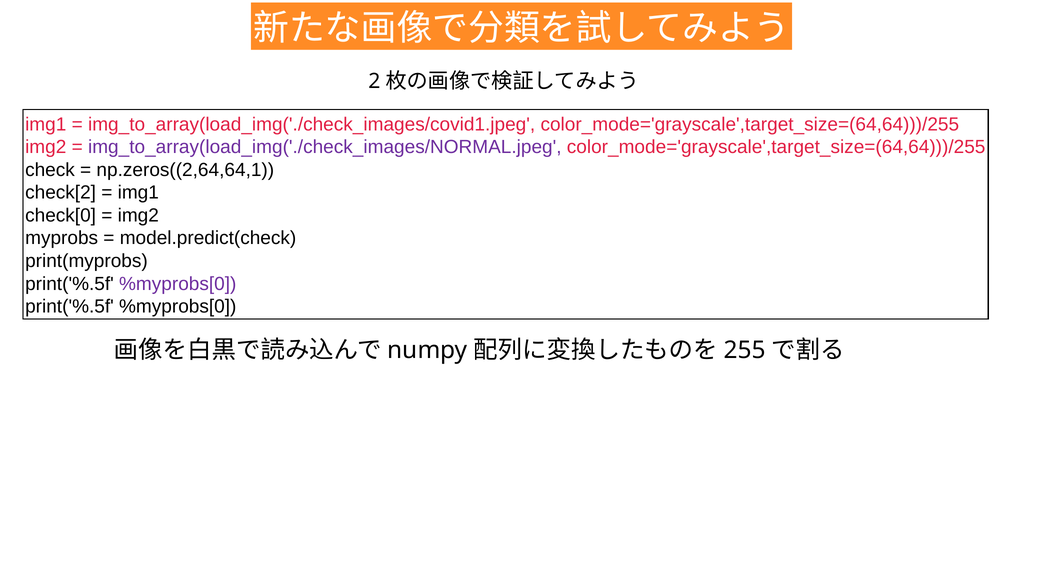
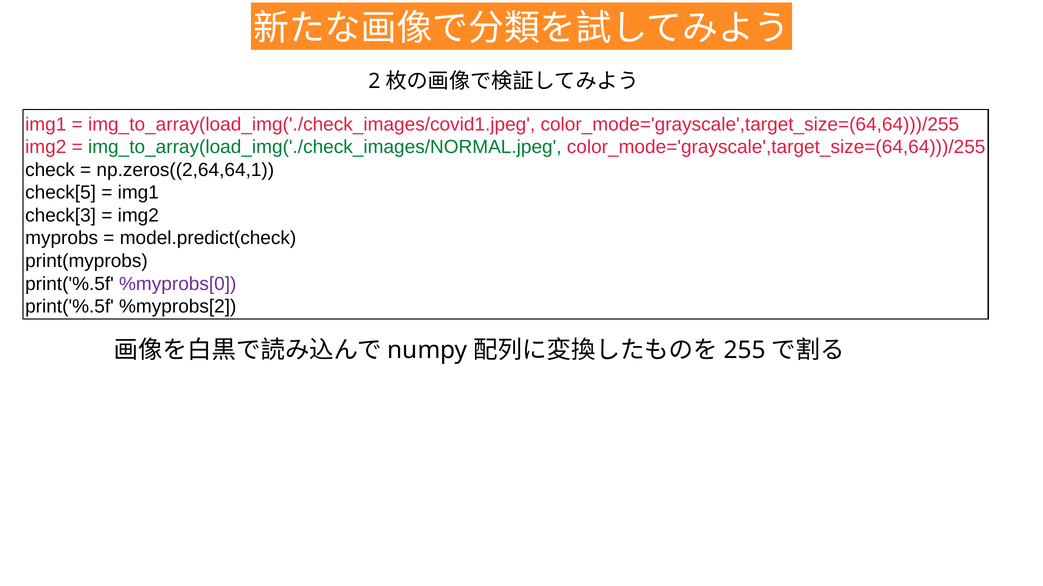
img_to_array(load_img('./check_images/NORMAL.jpeg colour: purple -> green (325, 147)
check[2: check[2 -> check[5 (61, 193)
check[0: check[0 -> check[3 (61, 216)
%myprobs[0: %myprobs[0 -> %myprobs[2 (178, 307)
